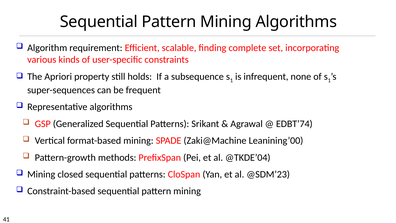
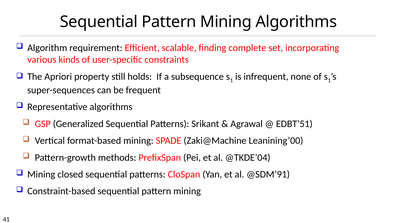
EDBT’74: EDBT’74 -> EDBT’51 (294, 124)
@SDM’23: @SDM’23 -> @SDM’91 (268, 174)
